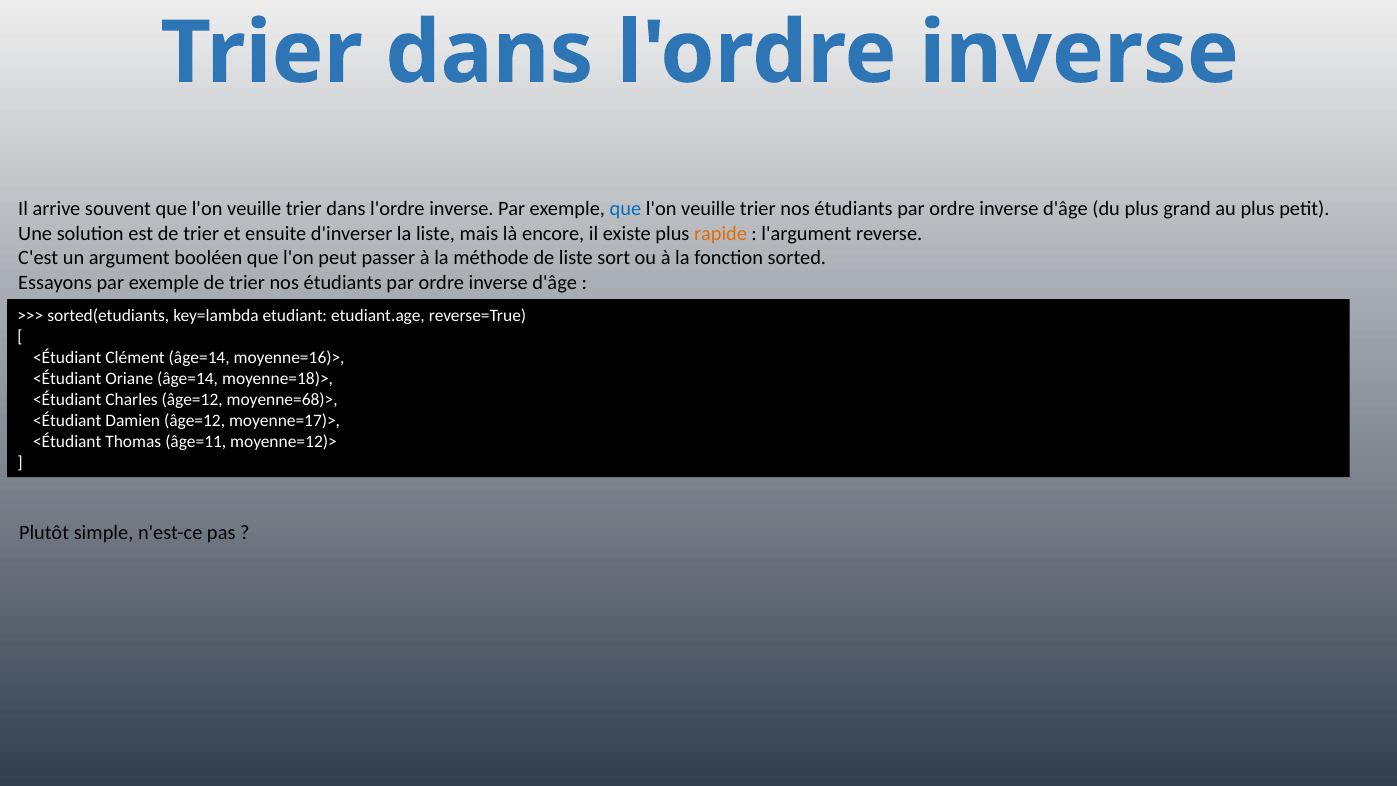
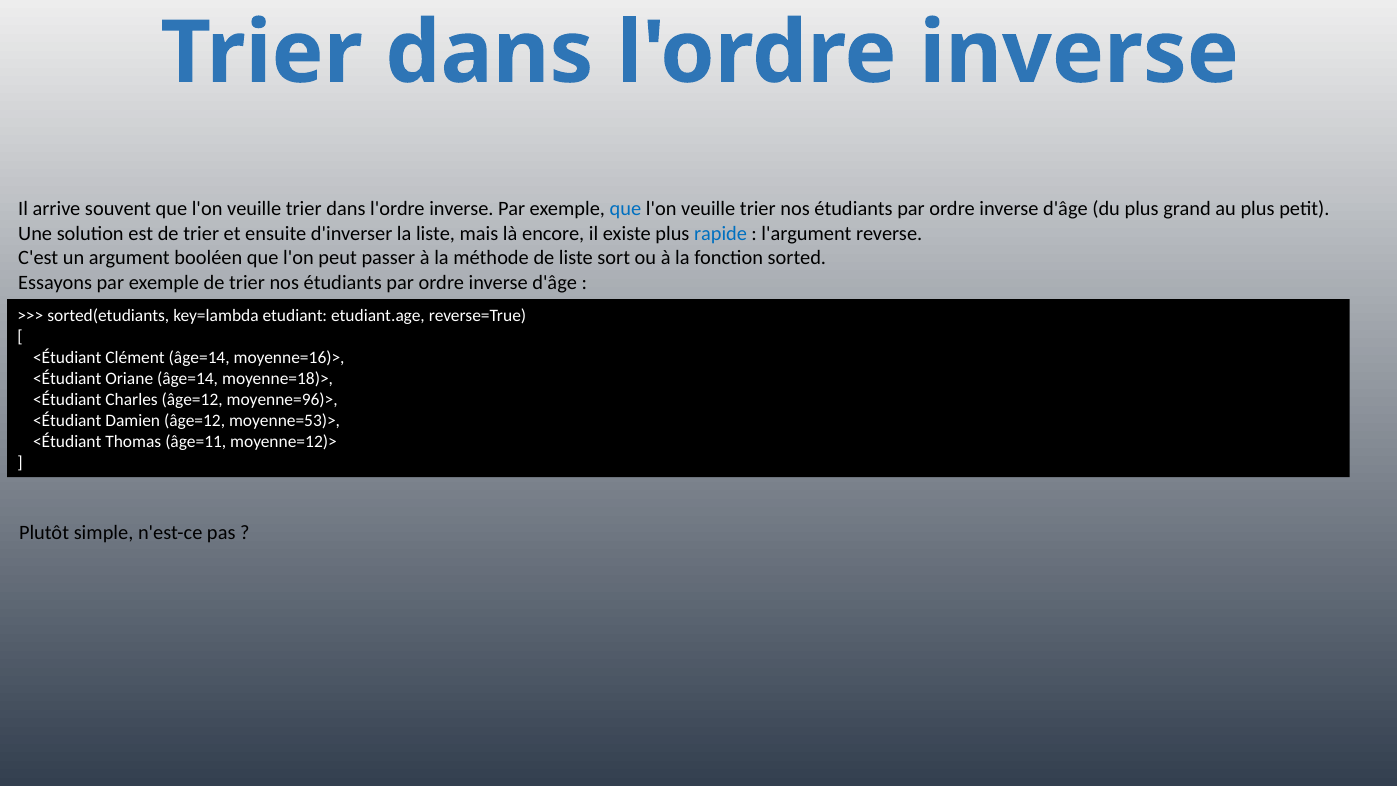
rapide colour: orange -> blue (721, 234)
moyenne=68)>: moyenne=68)> -> moyenne=96)> (282, 400)
moyenne=17)>: moyenne=17)> -> moyenne=53)> (285, 421)
